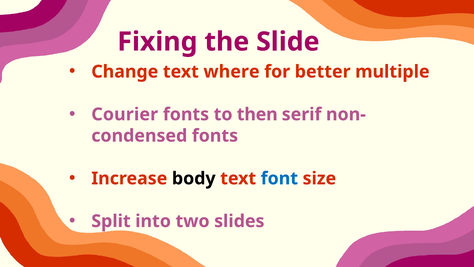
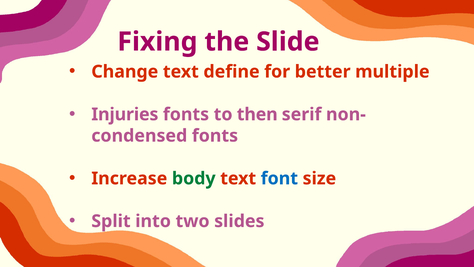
where: where -> define (232, 72)
Courier: Courier -> Injuries (125, 114)
body colour: black -> green (194, 178)
